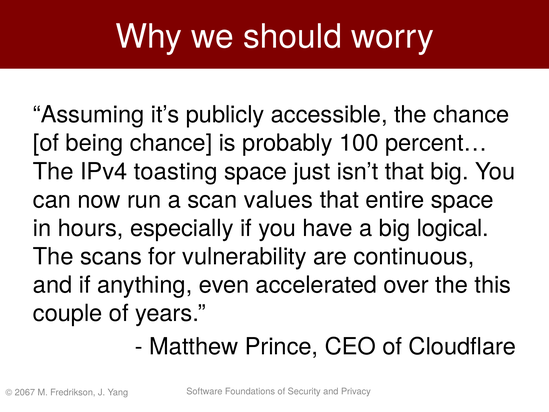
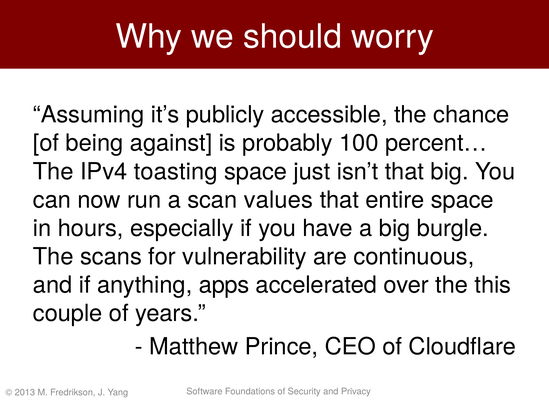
being chance: chance -> against (171, 143)
logical: logical -> burgle (453, 228)
even: even -> apps (224, 285)
2067: 2067 -> 2013 (25, 392)
